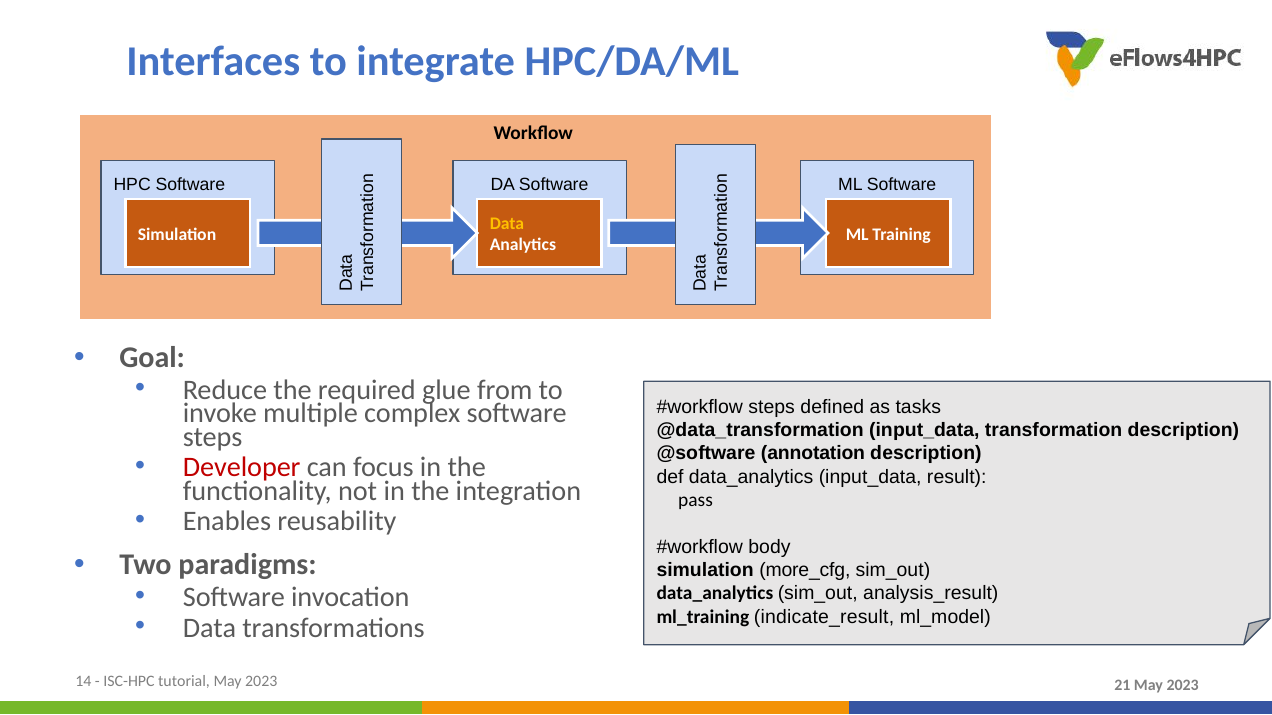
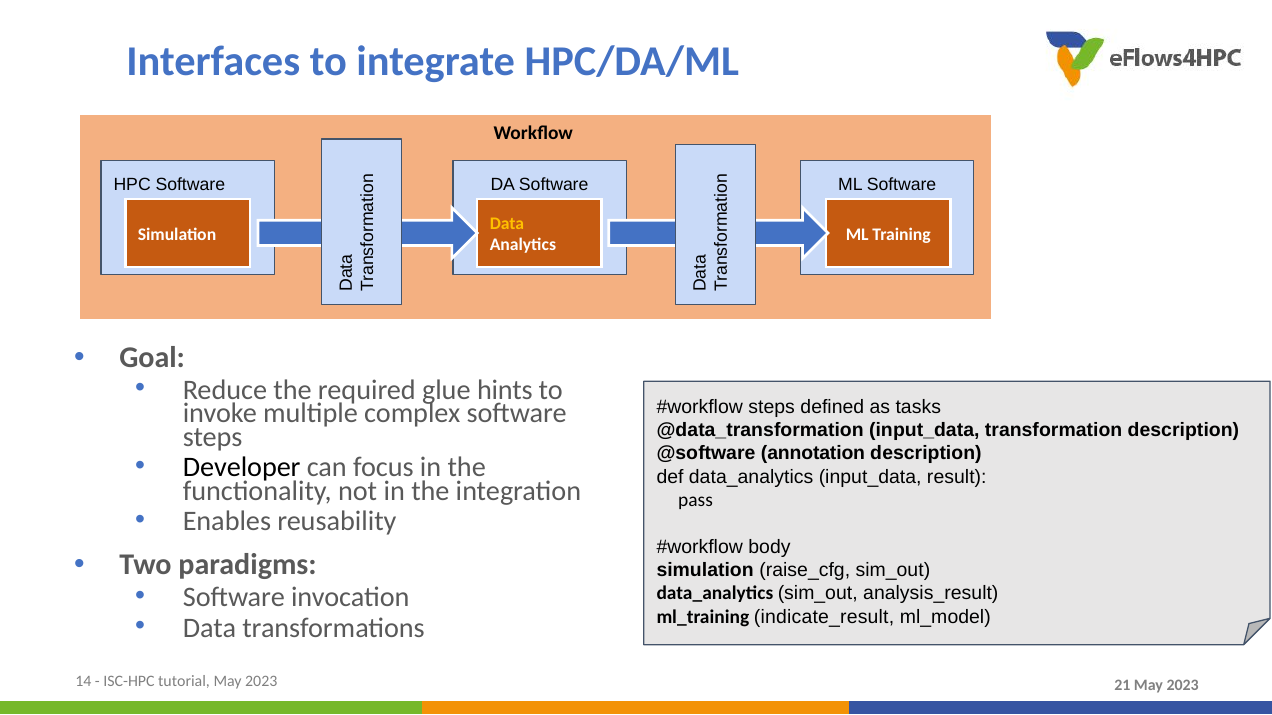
from: from -> hints (505, 390)
Developer colour: red -> black (242, 468)
more_cfg: more_cfg -> raise_cfg (805, 571)
